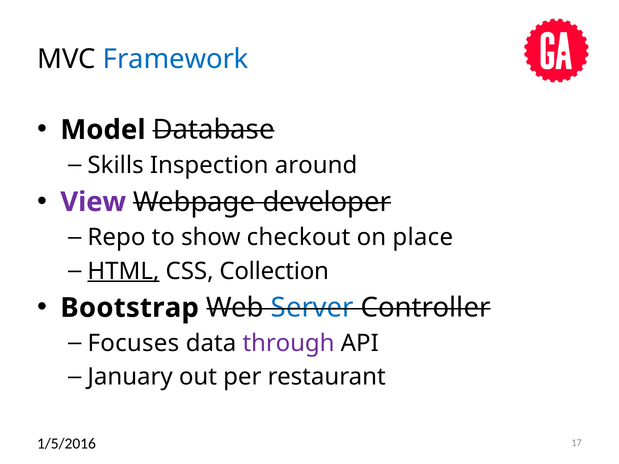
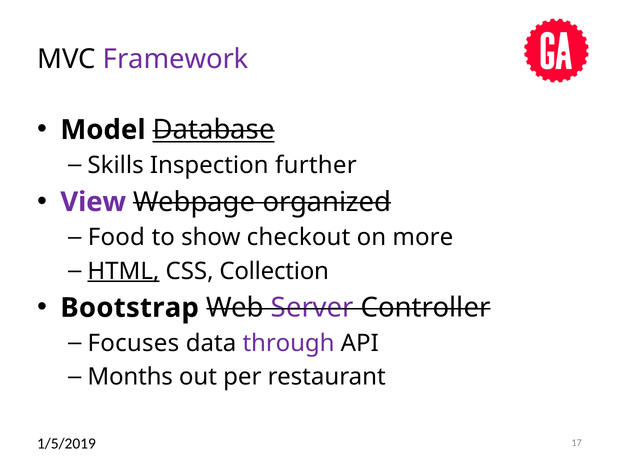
Framework colour: blue -> purple (176, 59)
Database underline: none -> present (214, 130)
around: around -> further (316, 165)
developer: developer -> organized (327, 202)
Repo: Repo -> Food (116, 238)
place: place -> more (423, 238)
Server colour: blue -> purple (312, 308)
January: January -> Months (130, 377)
1/5/2016: 1/5/2016 -> 1/5/2019 (66, 444)
